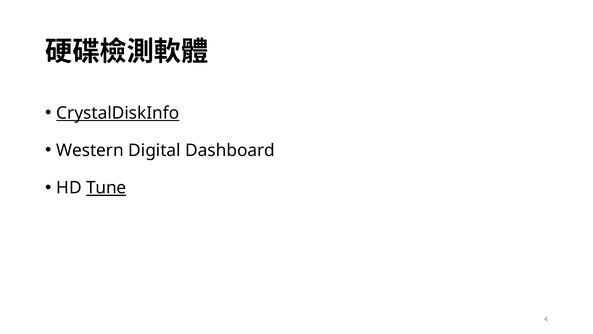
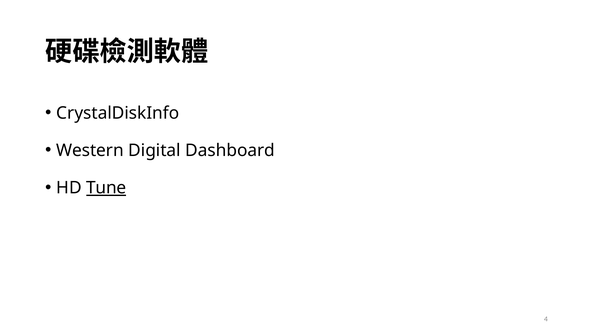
CrystalDiskInfo underline: present -> none (118, 113)
